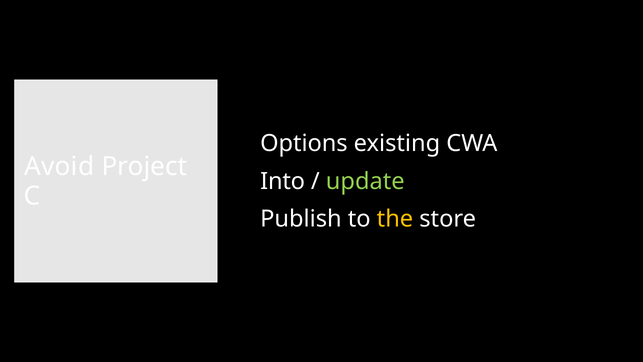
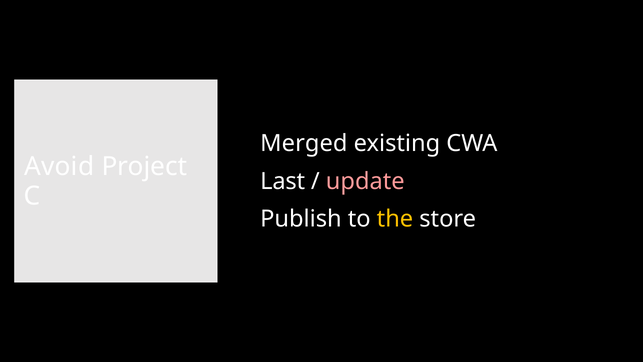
Options: Options -> Merged (304, 143)
Into: Into -> Last (283, 181)
update colour: light green -> pink (365, 181)
